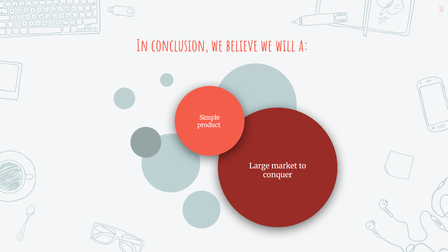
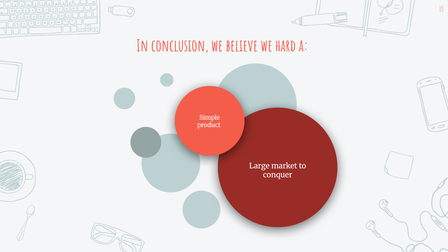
will: will -> hard (286, 46)
